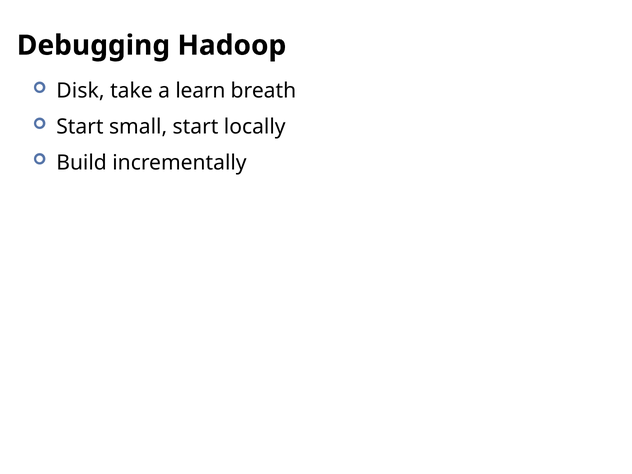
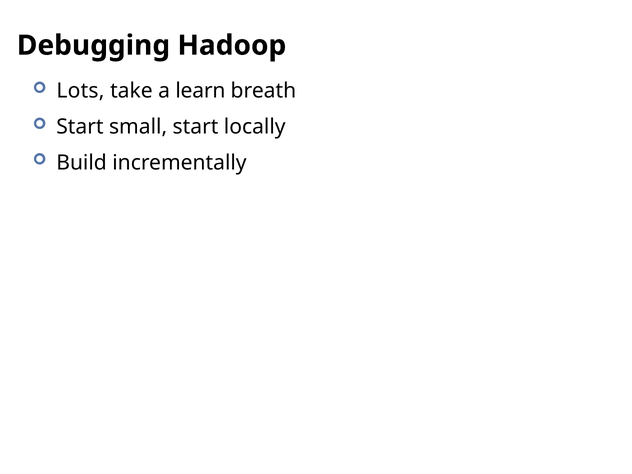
Disk: Disk -> Lots (80, 91)
